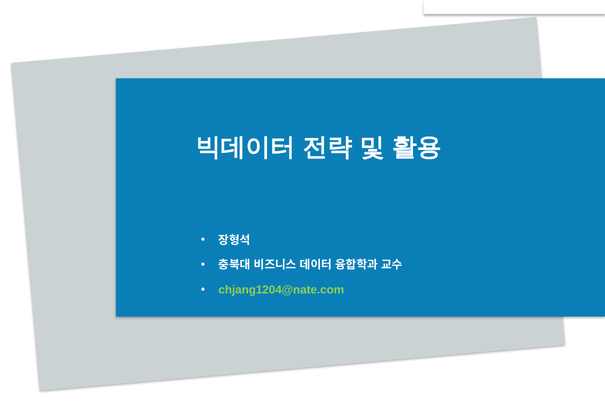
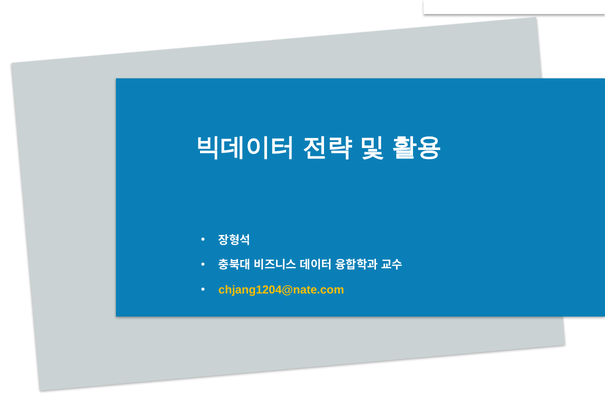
chjang1204@nate.com colour: light green -> yellow (281, 290)
